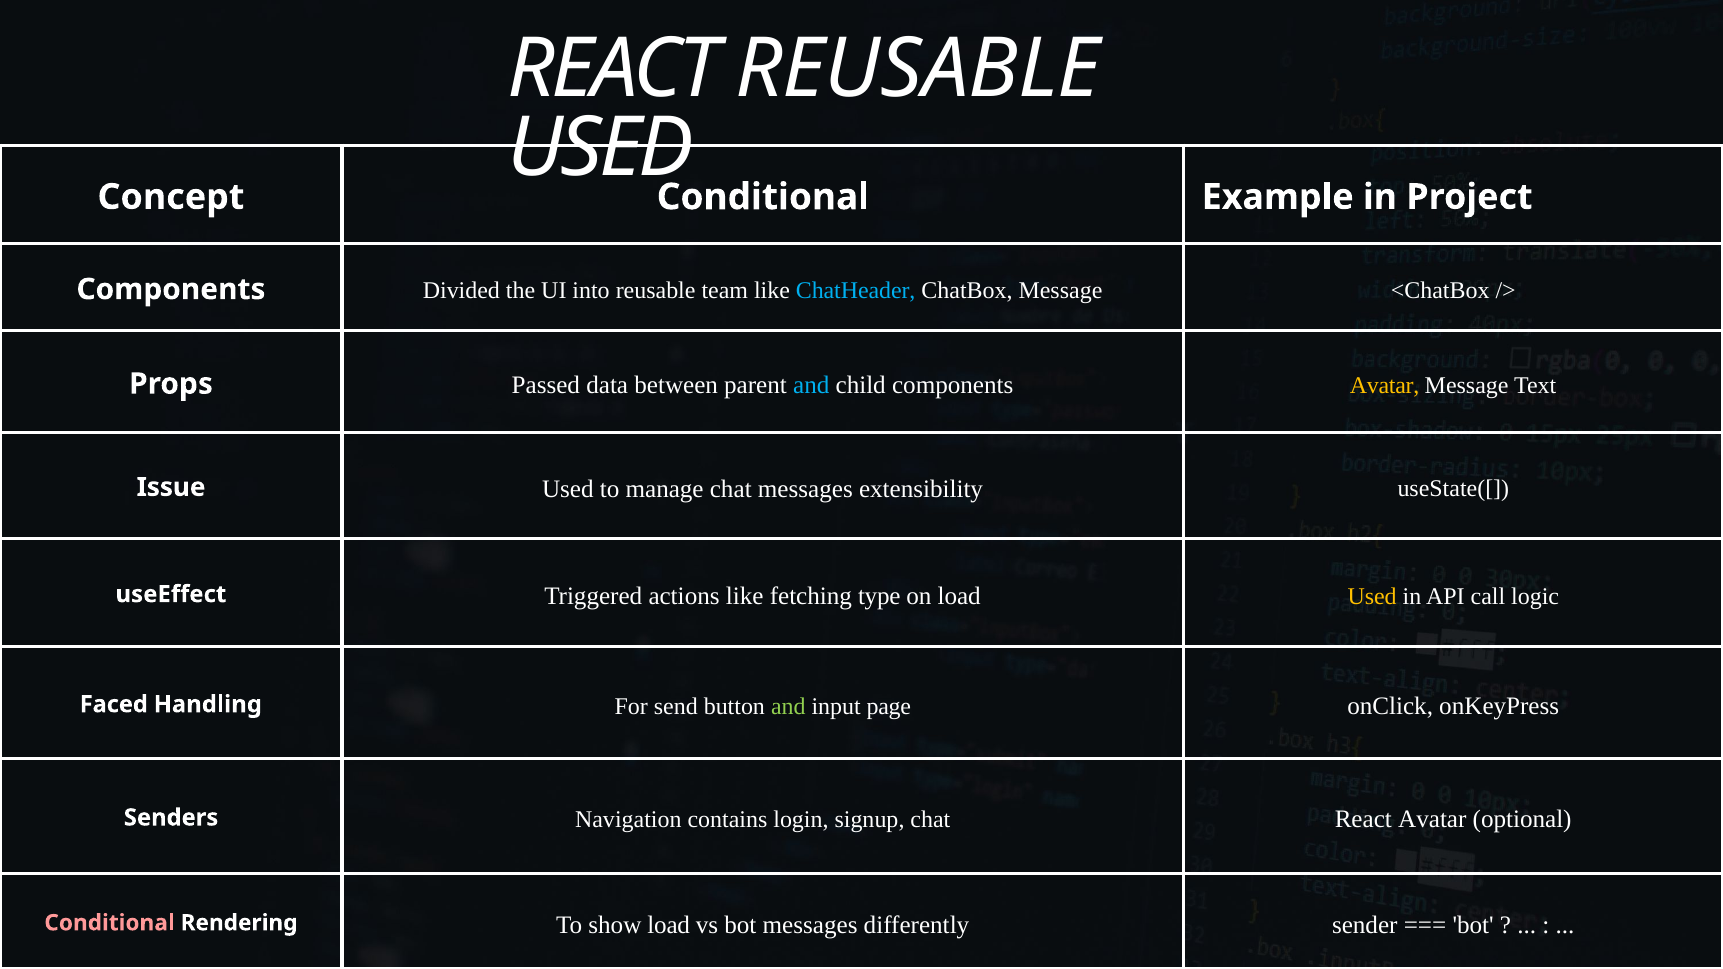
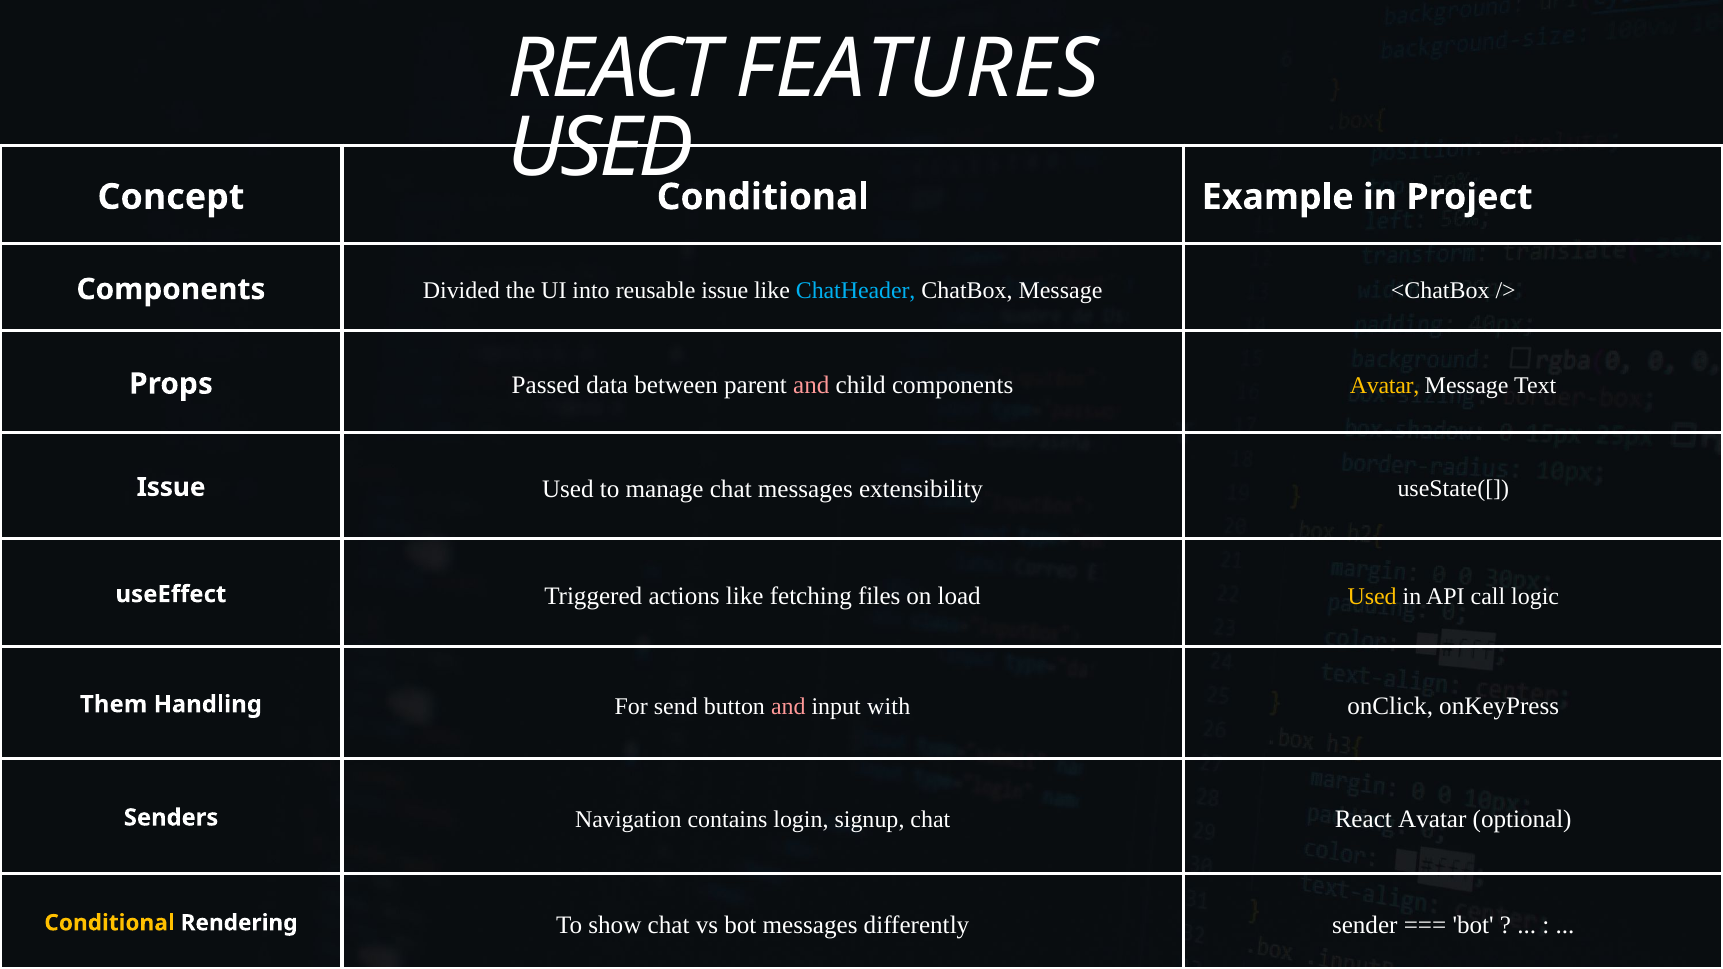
REACT REUSABLE: REUSABLE -> FEATURES (917, 69)
reusable team: team -> issue (725, 291)
and colour: light blue -> pink (811, 385)
type: type -> files (879, 596)
Faced: Faced -> Them (114, 704)
and colour: light green -> pink (788, 706)
page: page -> with (889, 706)
Conditional colour: pink -> yellow (109, 923)
show load: load -> chat (669, 925)
